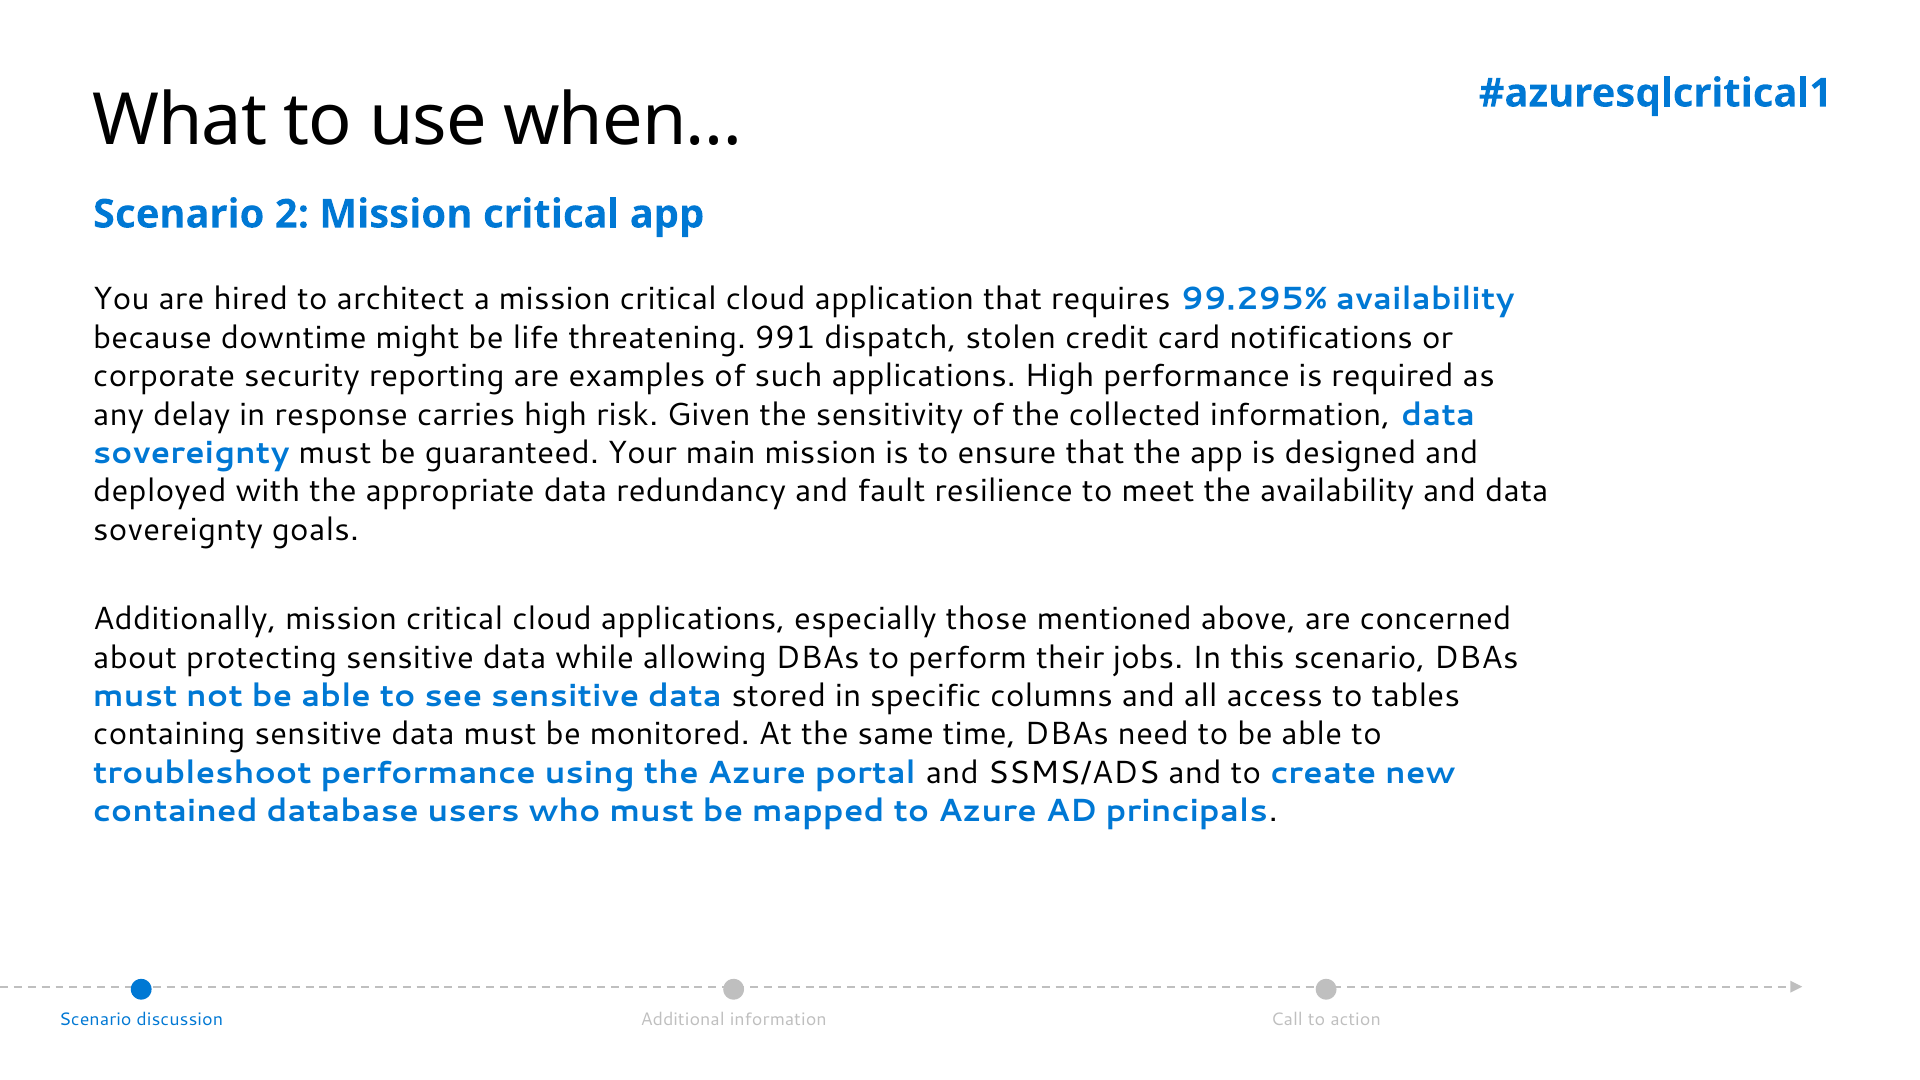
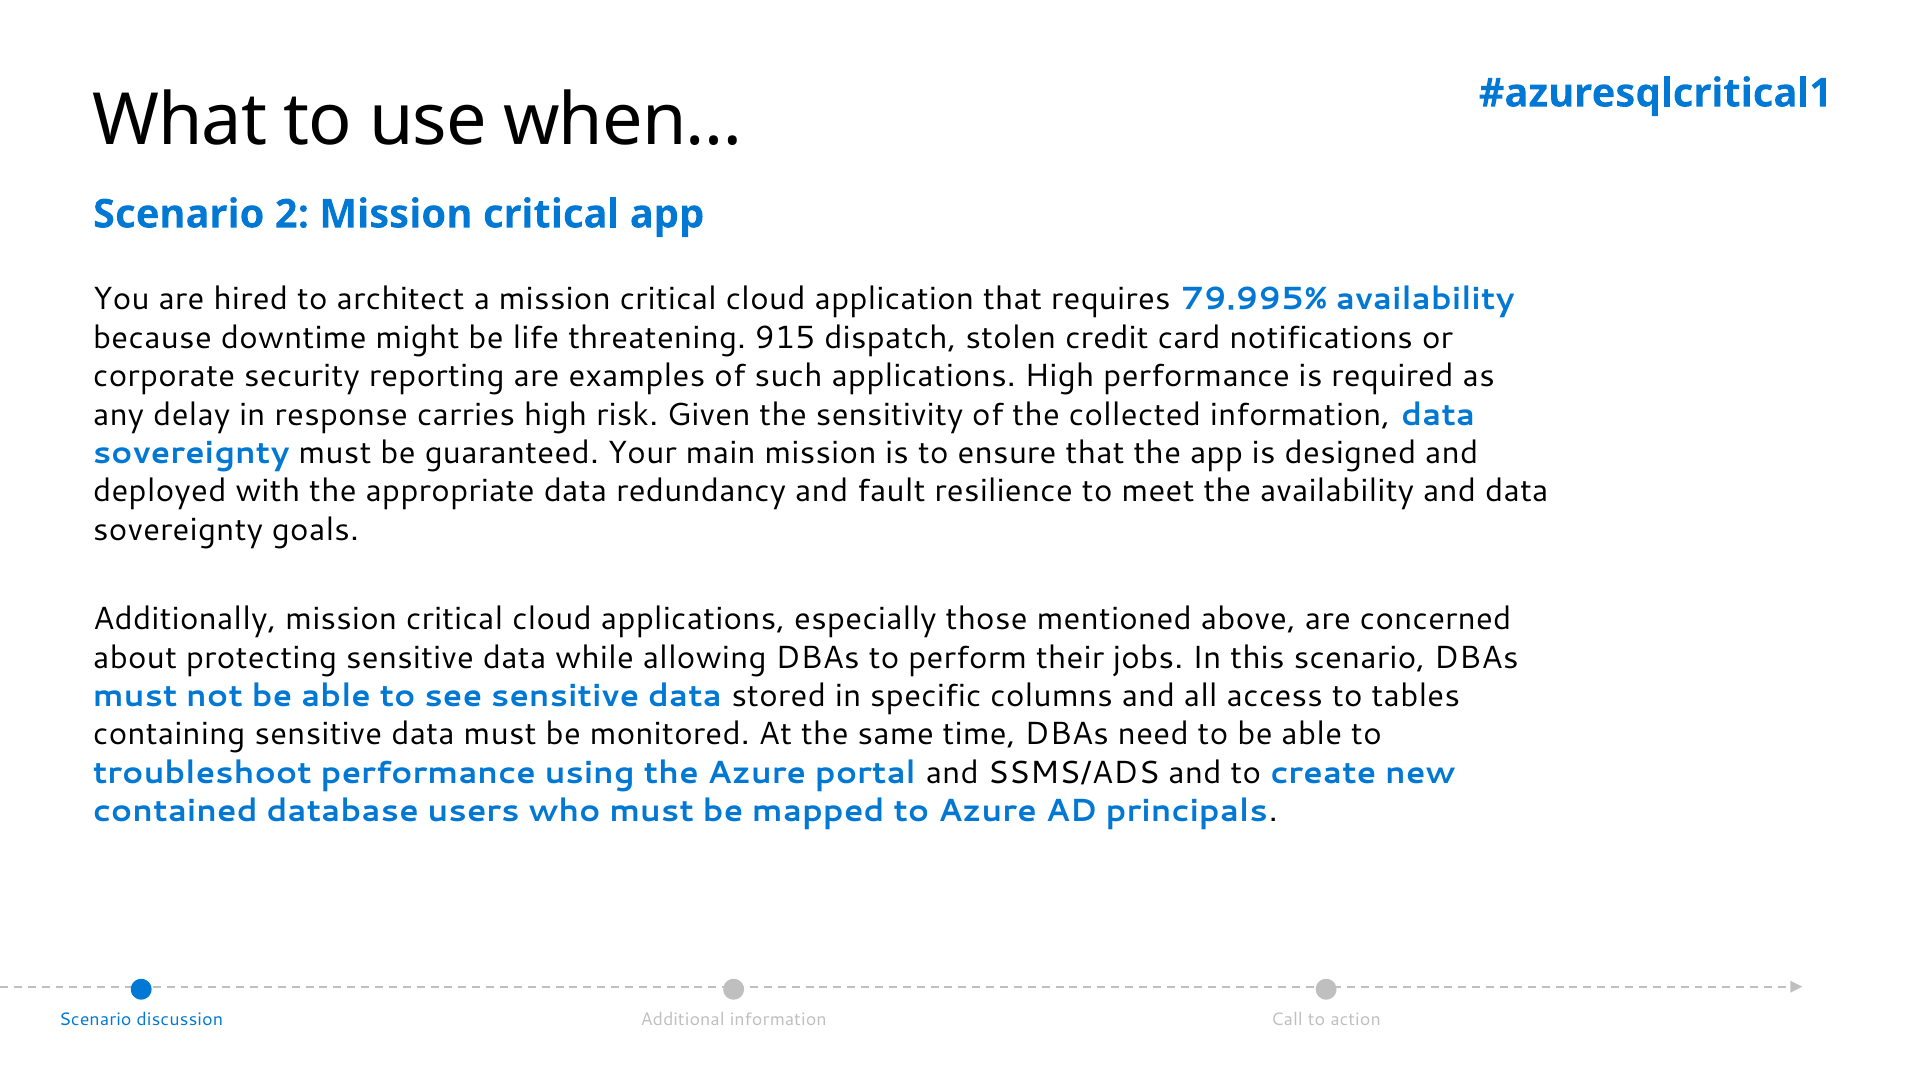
99.295%: 99.295% -> 79.995% (1254, 299)
991: 991 -> 915 (785, 338)
